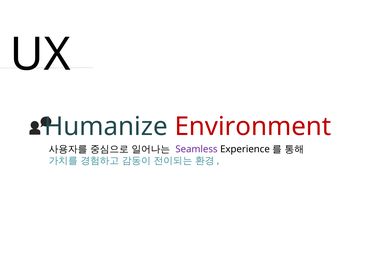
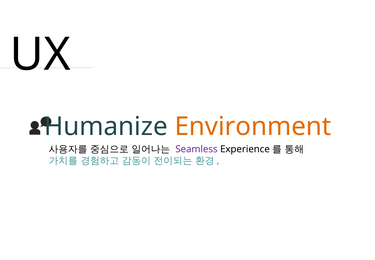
Environment colour: red -> orange (253, 126)
